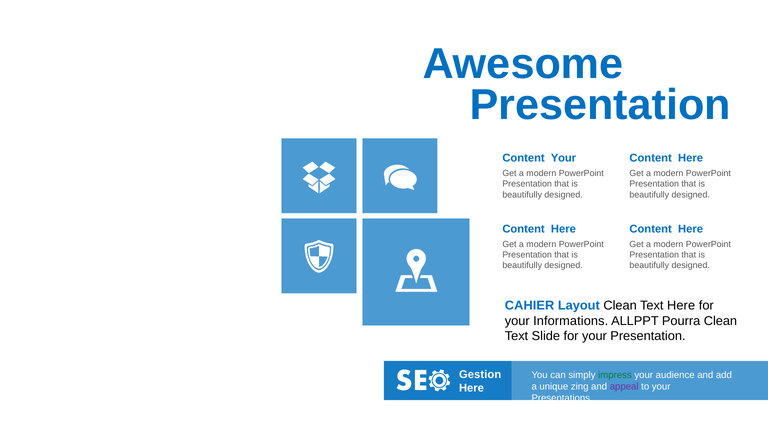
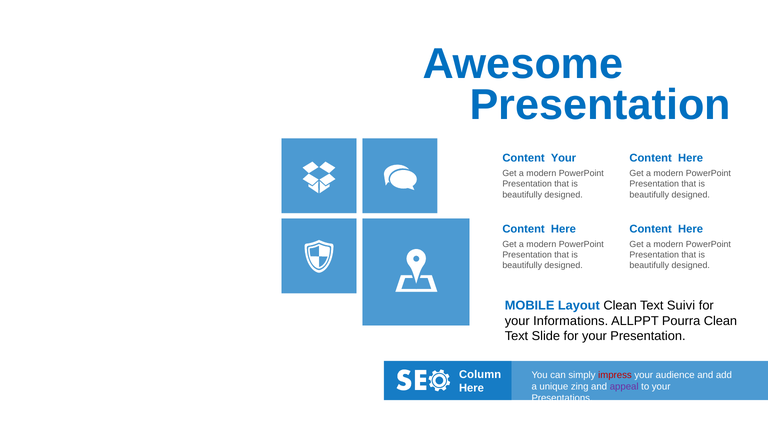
CAHIER: CAHIER -> MOBILE (530, 306)
Text Here: Here -> Suivi (681, 306)
Gestion: Gestion -> Column (480, 374)
impress colour: green -> red (615, 375)
